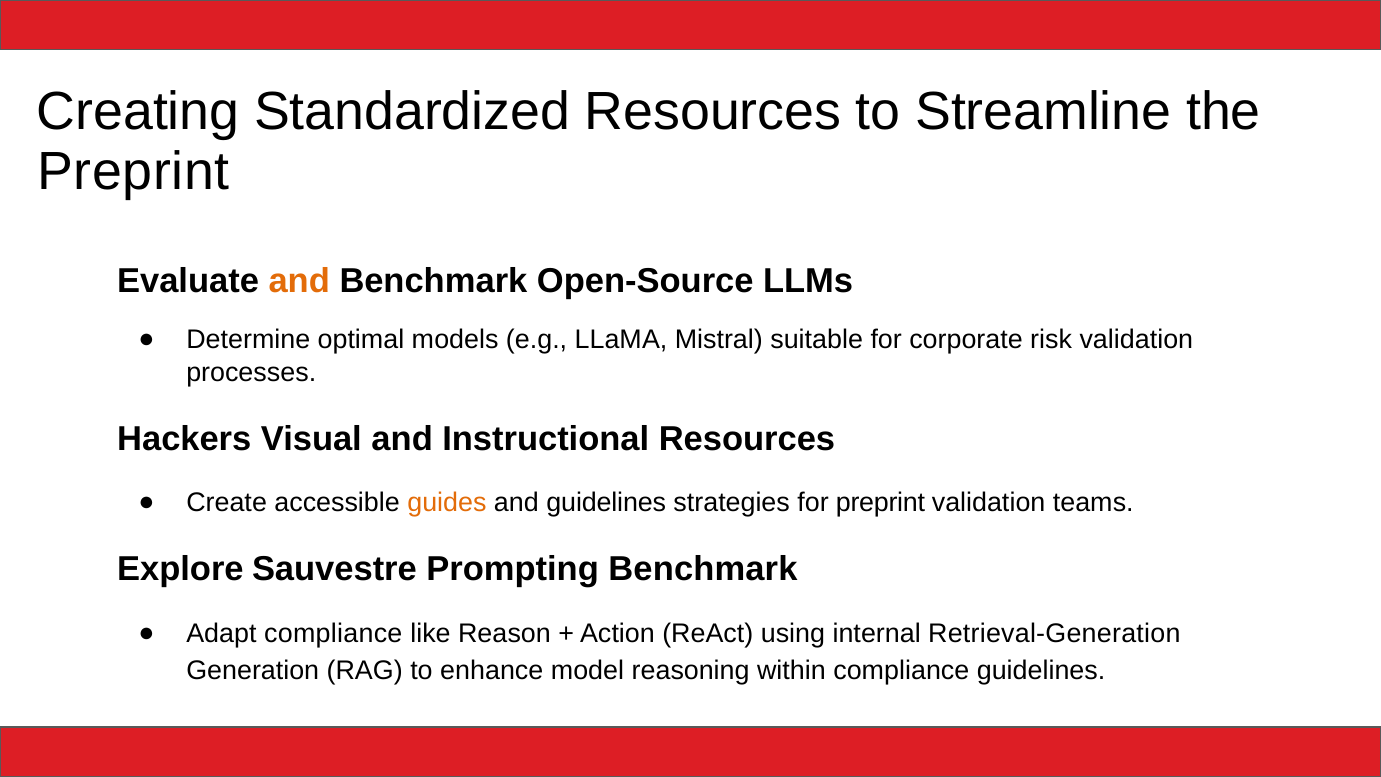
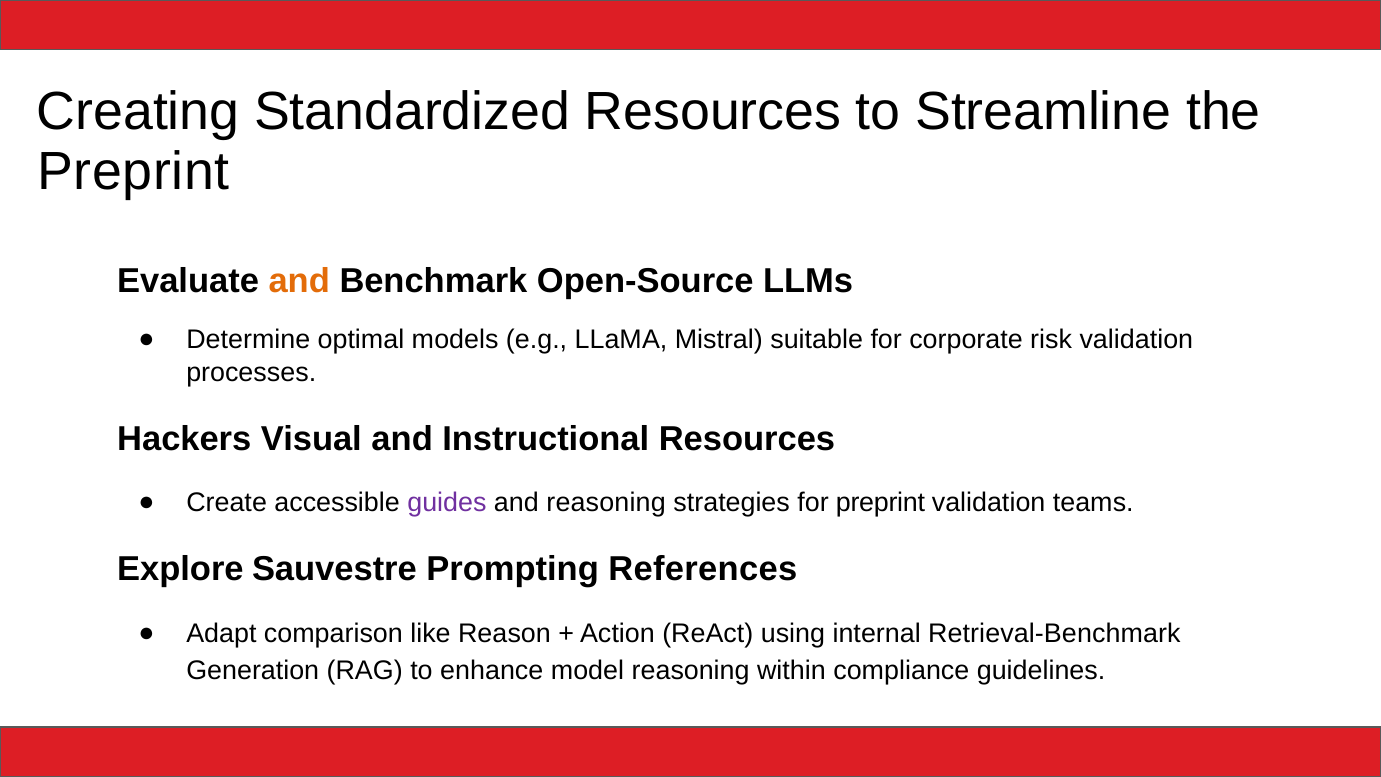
guides colour: orange -> purple (447, 503)
and guidelines: guidelines -> reasoning (606, 503)
Prompting Benchmark: Benchmark -> References (703, 569)
Adapt compliance: compliance -> comparison (333, 634)
Retrieval-Generation: Retrieval-Generation -> Retrieval-Benchmark (1054, 634)
